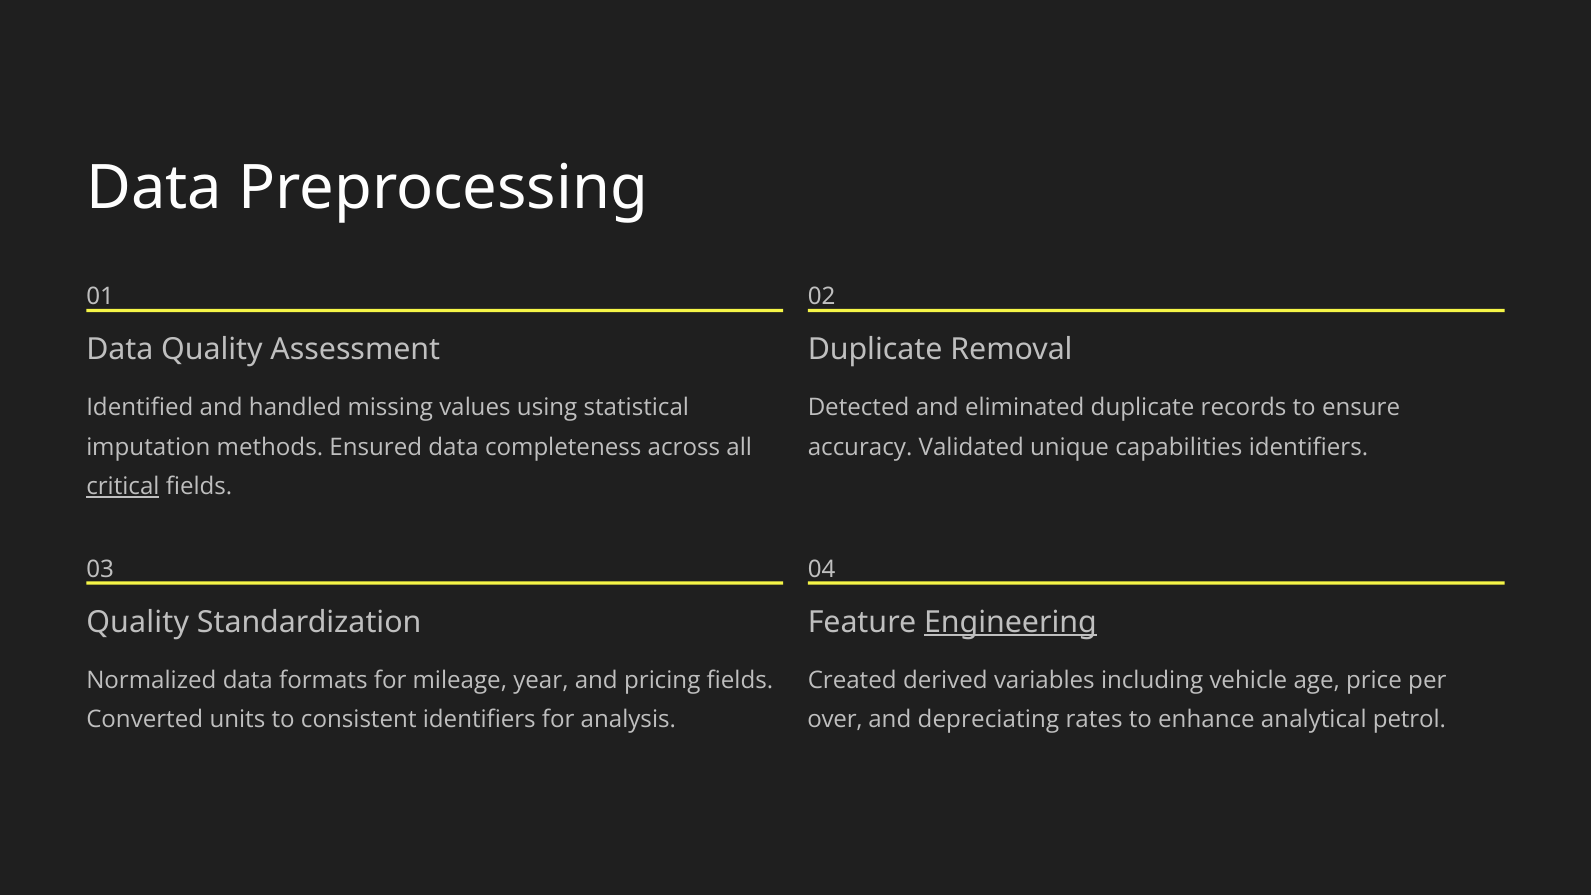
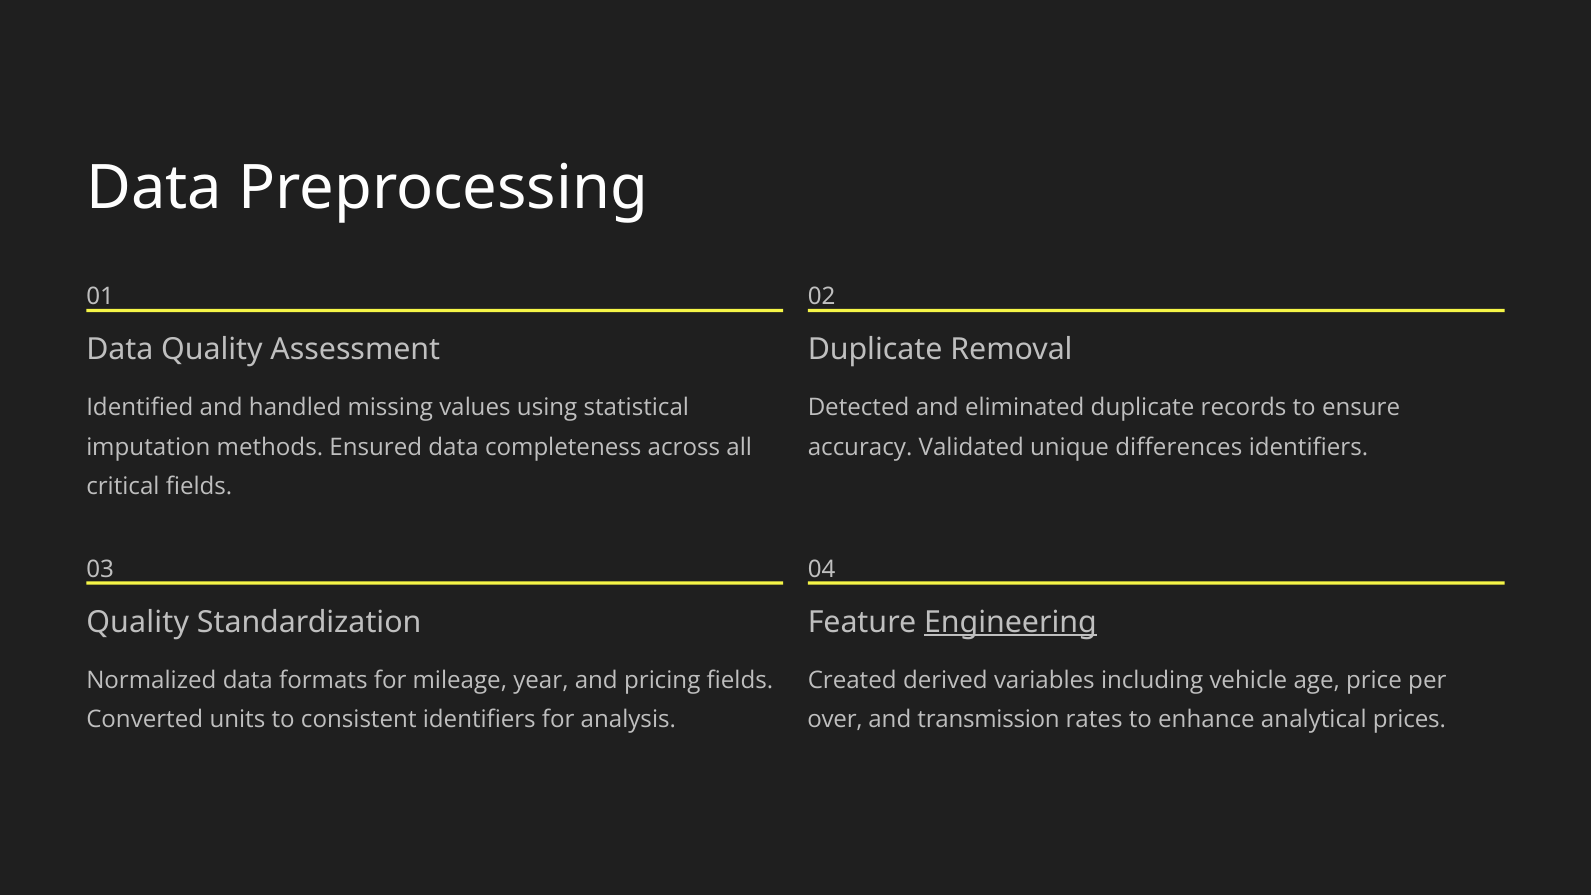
capabilities: capabilities -> differences (1179, 447)
critical underline: present -> none (123, 486)
depreciating: depreciating -> transmission (989, 719)
petrol: petrol -> prices (1409, 719)
